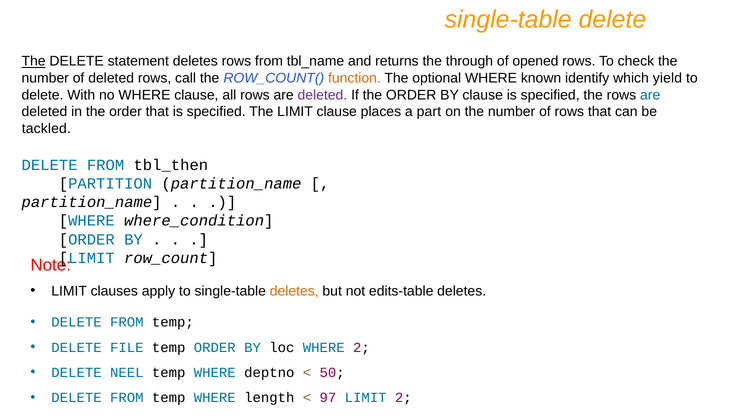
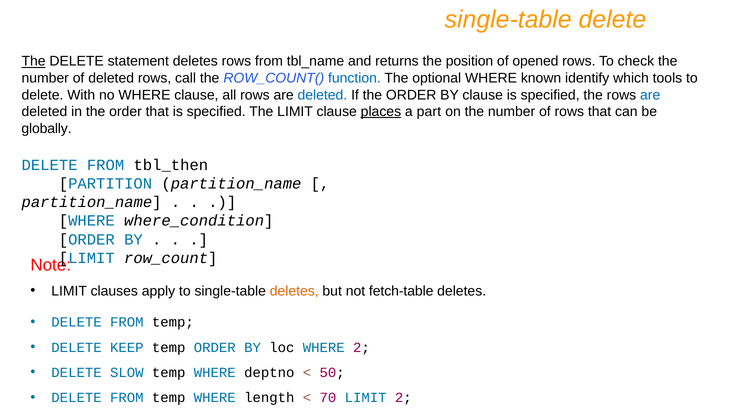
through: through -> position (469, 61)
function colour: orange -> blue (354, 78)
yield: yield -> tools (667, 78)
deleted colour: purple -> blue (322, 95)
places underline: none -> present (381, 112)
tackled: tackled -> globally (46, 128)
edits-table: edits-table -> fetch-table (401, 291)
FILE: FILE -> KEEP (127, 348)
NEEL: NEEL -> SLOW (127, 373)
97: 97 -> 70 (328, 398)
